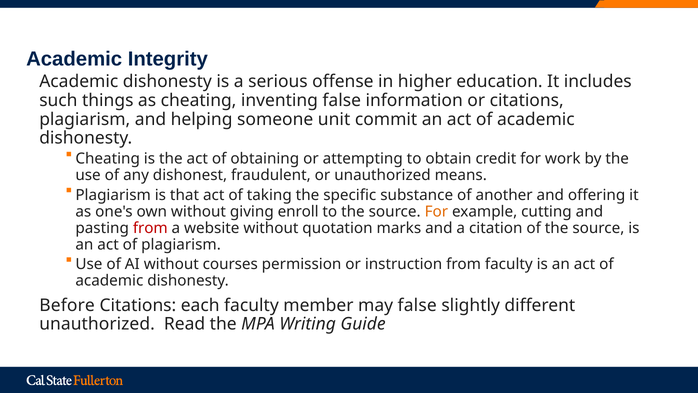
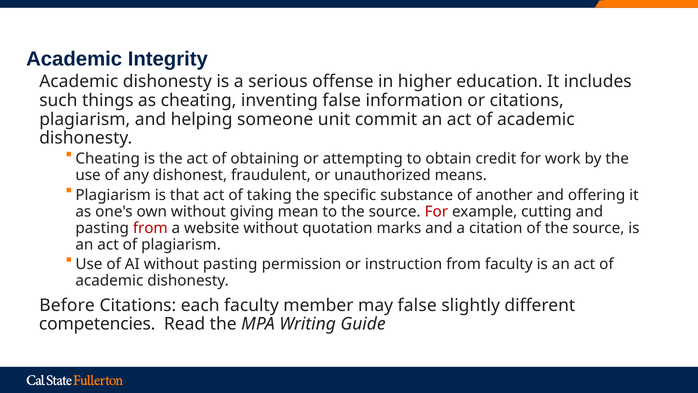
enroll: enroll -> mean (298, 211)
For colour: orange -> red (436, 211)
without courses: courses -> pasting (230, 264)
unauthorized: unauthorized -> competencies (97, 324)
